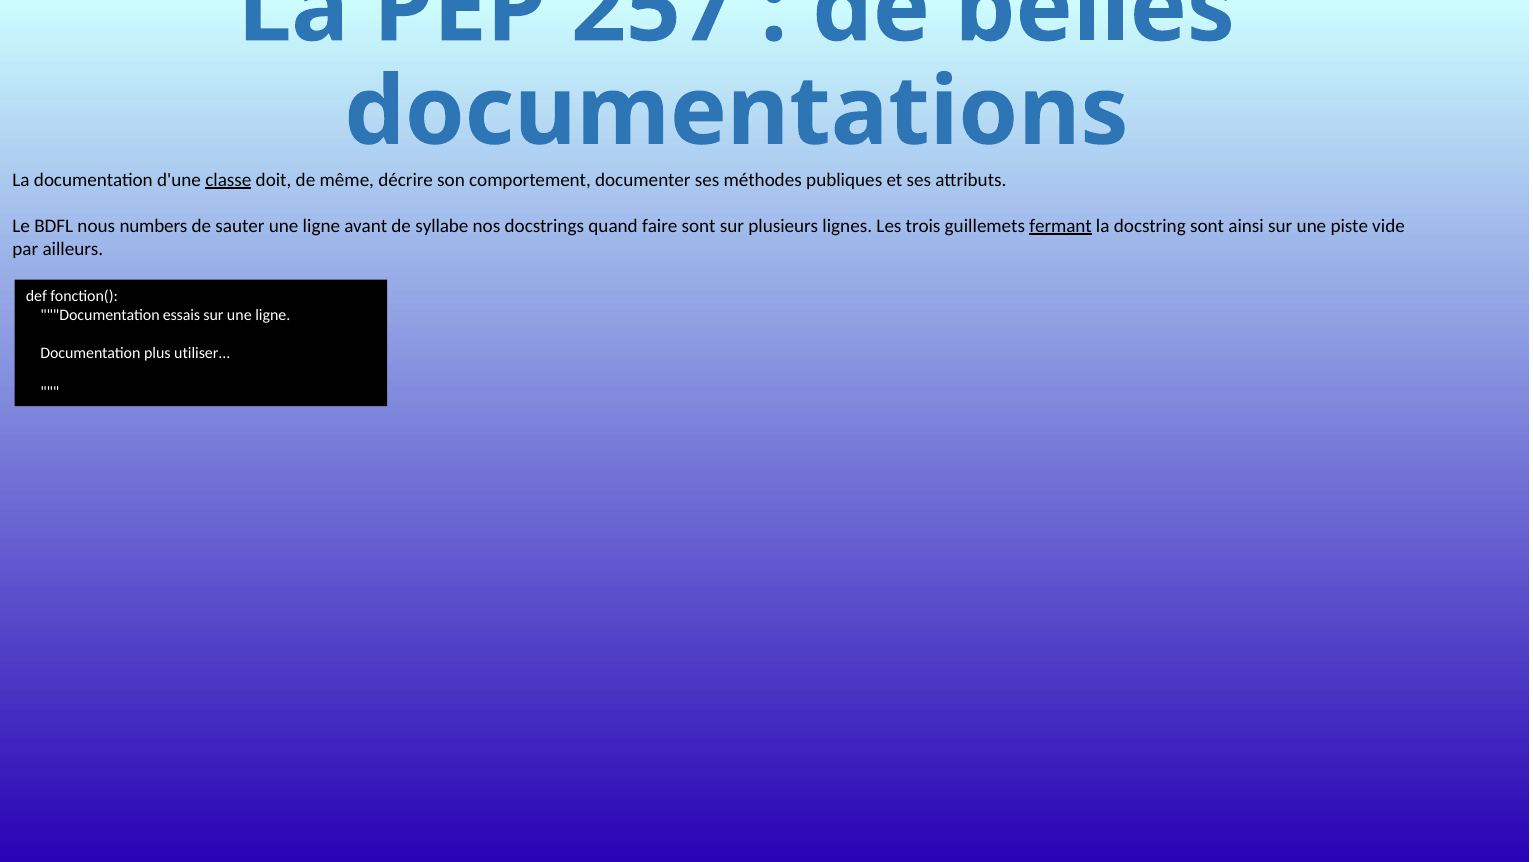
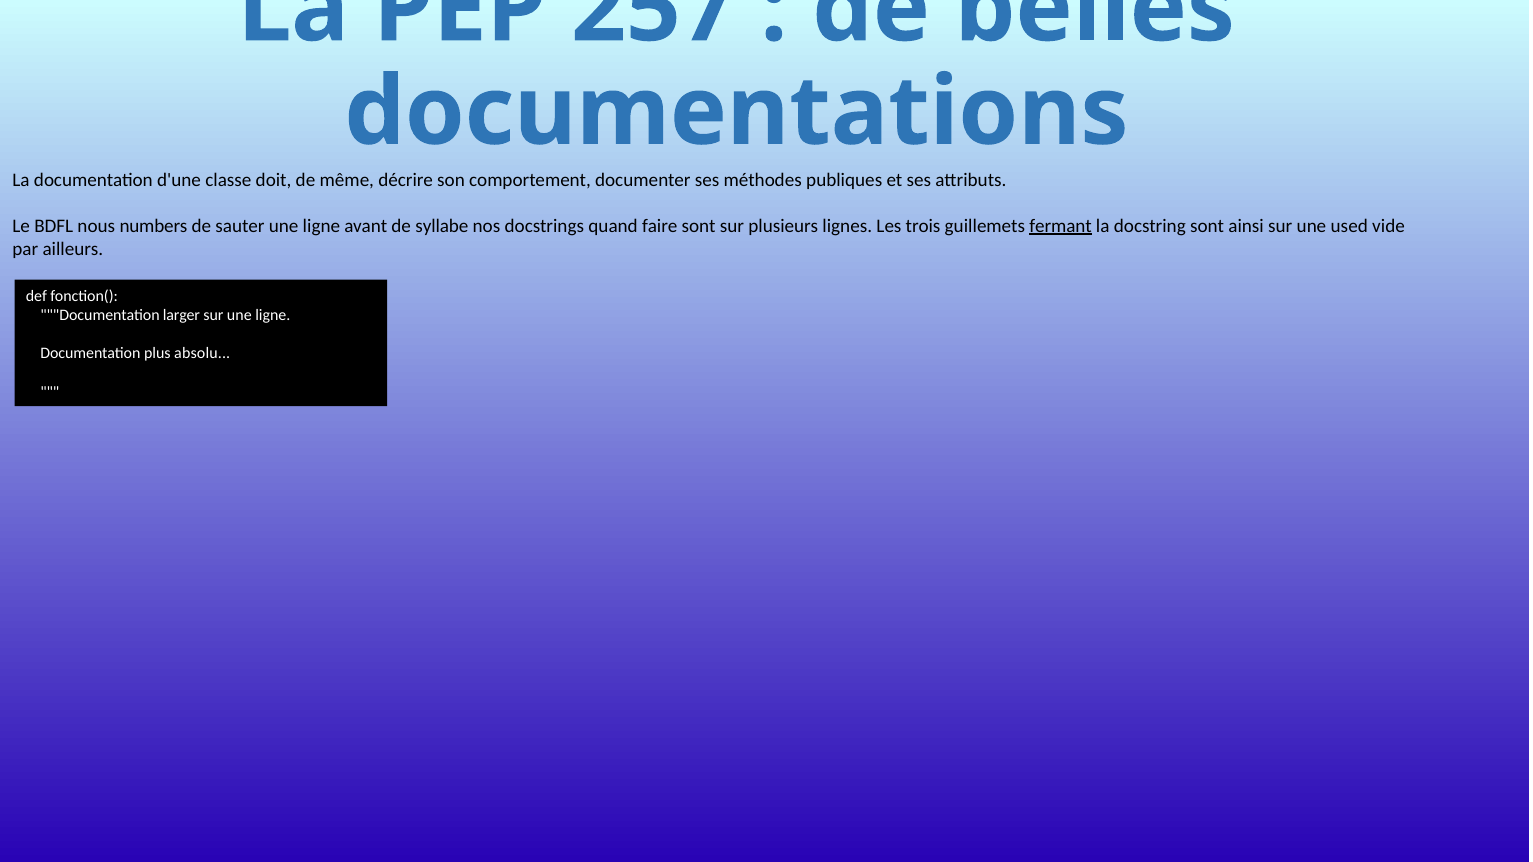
classe underline: present -> none (228, 180)
piste: piste -> used (1349, 226)
essais: essais -> larger (181, 315)
utiliser: utiliser -> absolu (202, 354)
